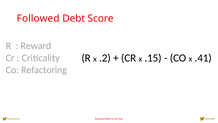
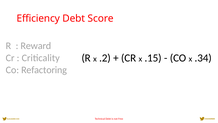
Followed: Followed -> Efficiency (38, 18)
.41: .41 -> .34 (203, 58)
